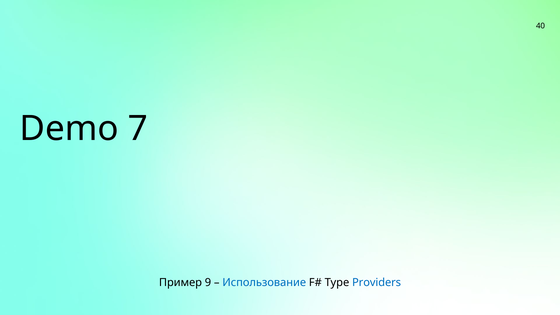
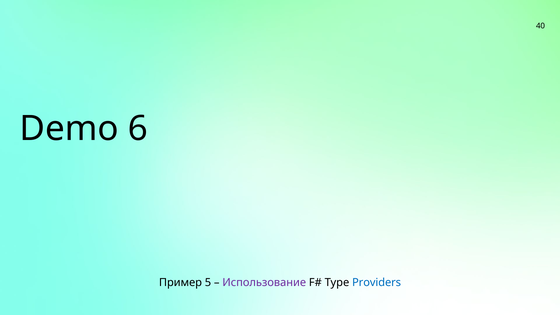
7: 7 -> 6 (138, 129)
9: 9 -> 5 (208, 282)
Использование colour: blue -> purple (264, 282)
